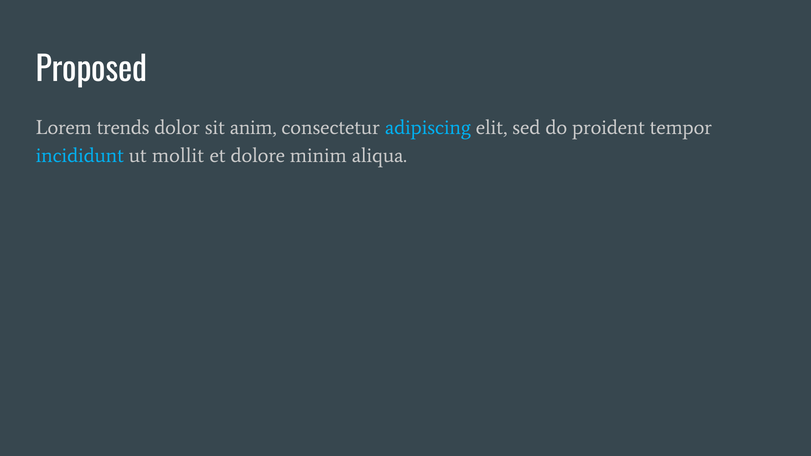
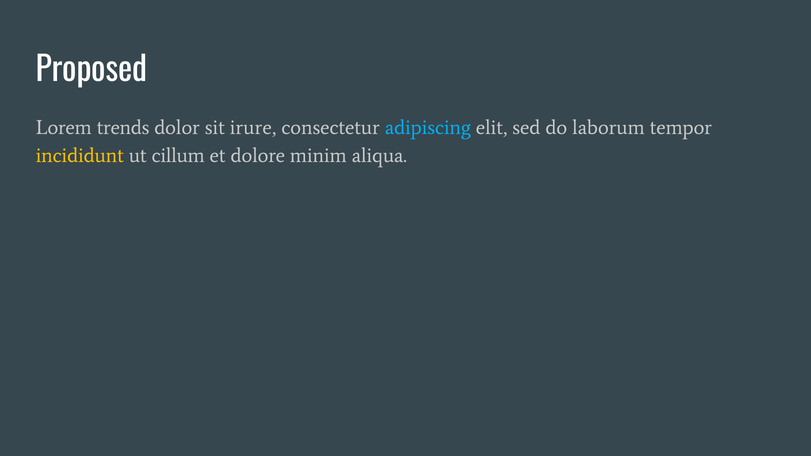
anim: anim -> irure (253, 128)
proident: proident -> laborum (608, 128)
incididunt colour: light blue -> yellow (80, 156)
mollit: mollit -> cillum (178, 156)
